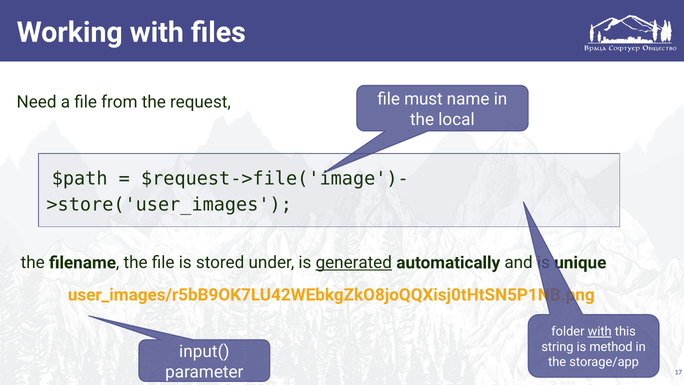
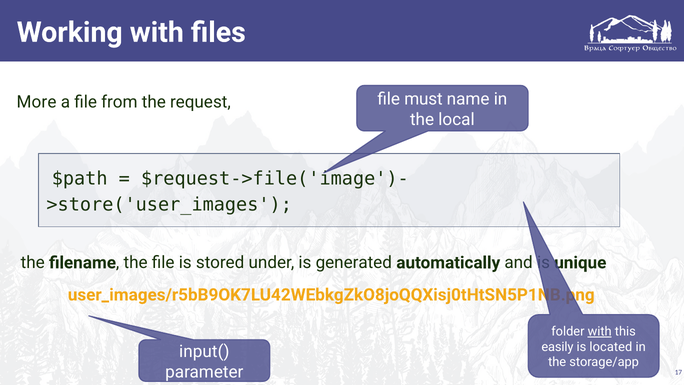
Need: Need -> More (36, 102)
generated underline: present -> none (354, 263)
string: string -> easily (557, 347)
method: method -> located (611, 347)
